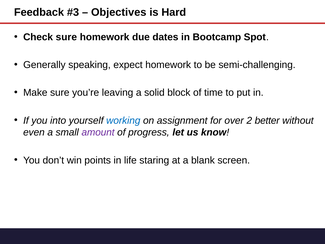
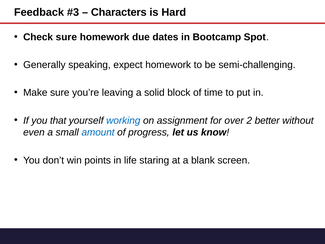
Objectives: Objectives -> Characters (119, 12)
into: into -> that (58, 120)
amount colour: purple -> blue (98, 132)
